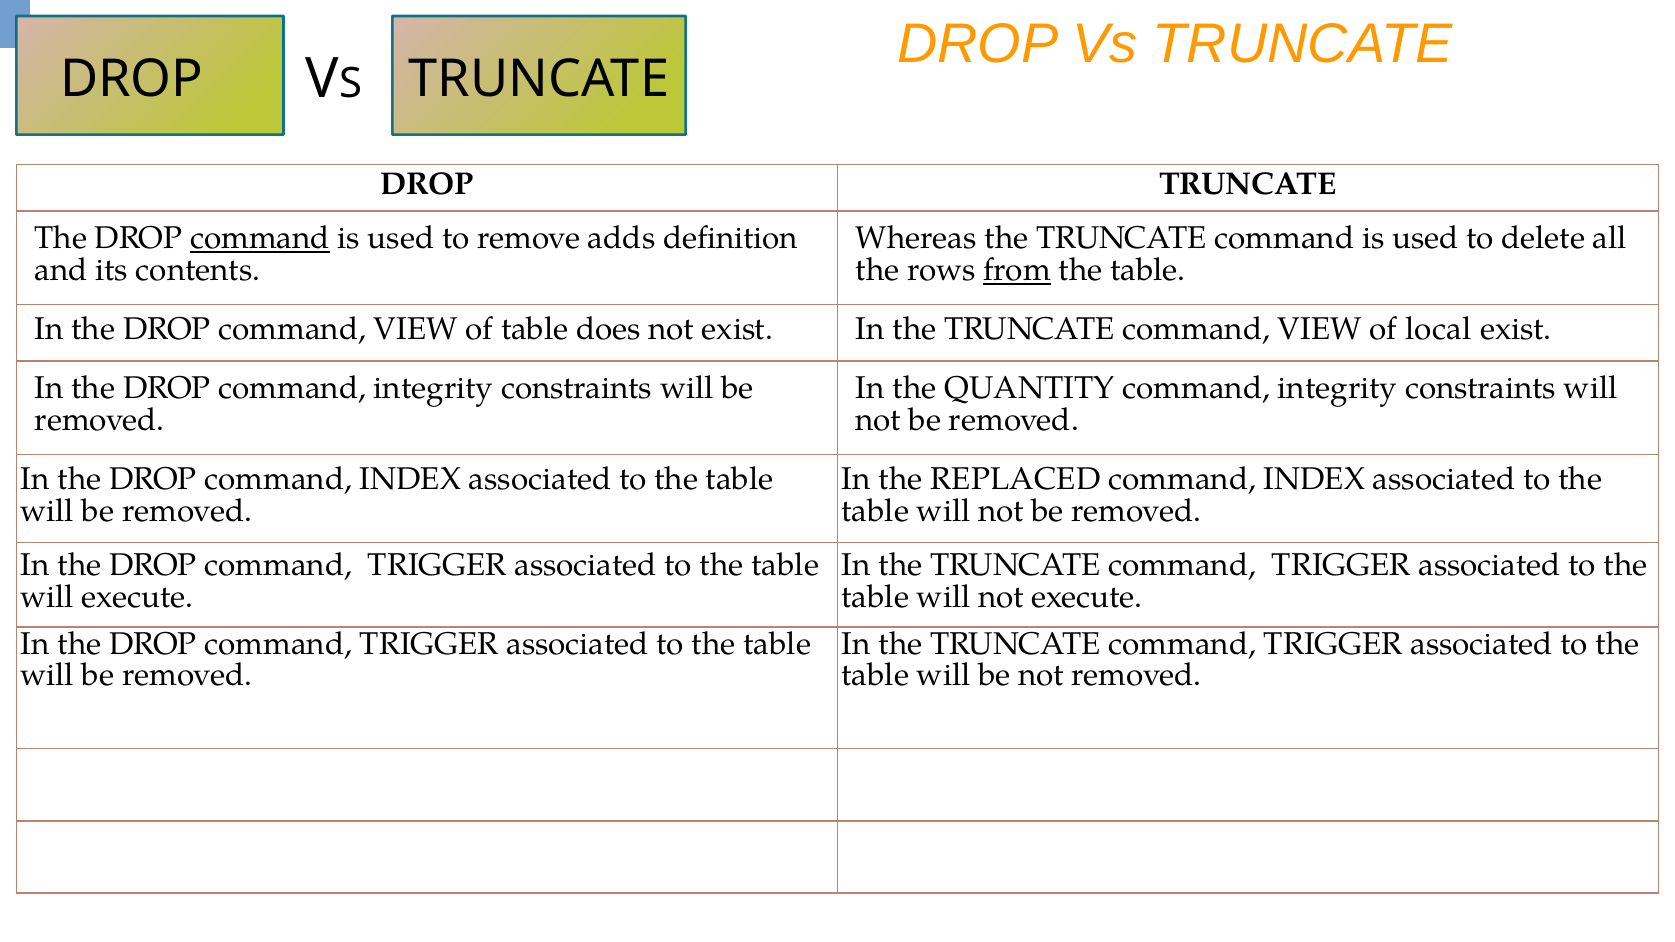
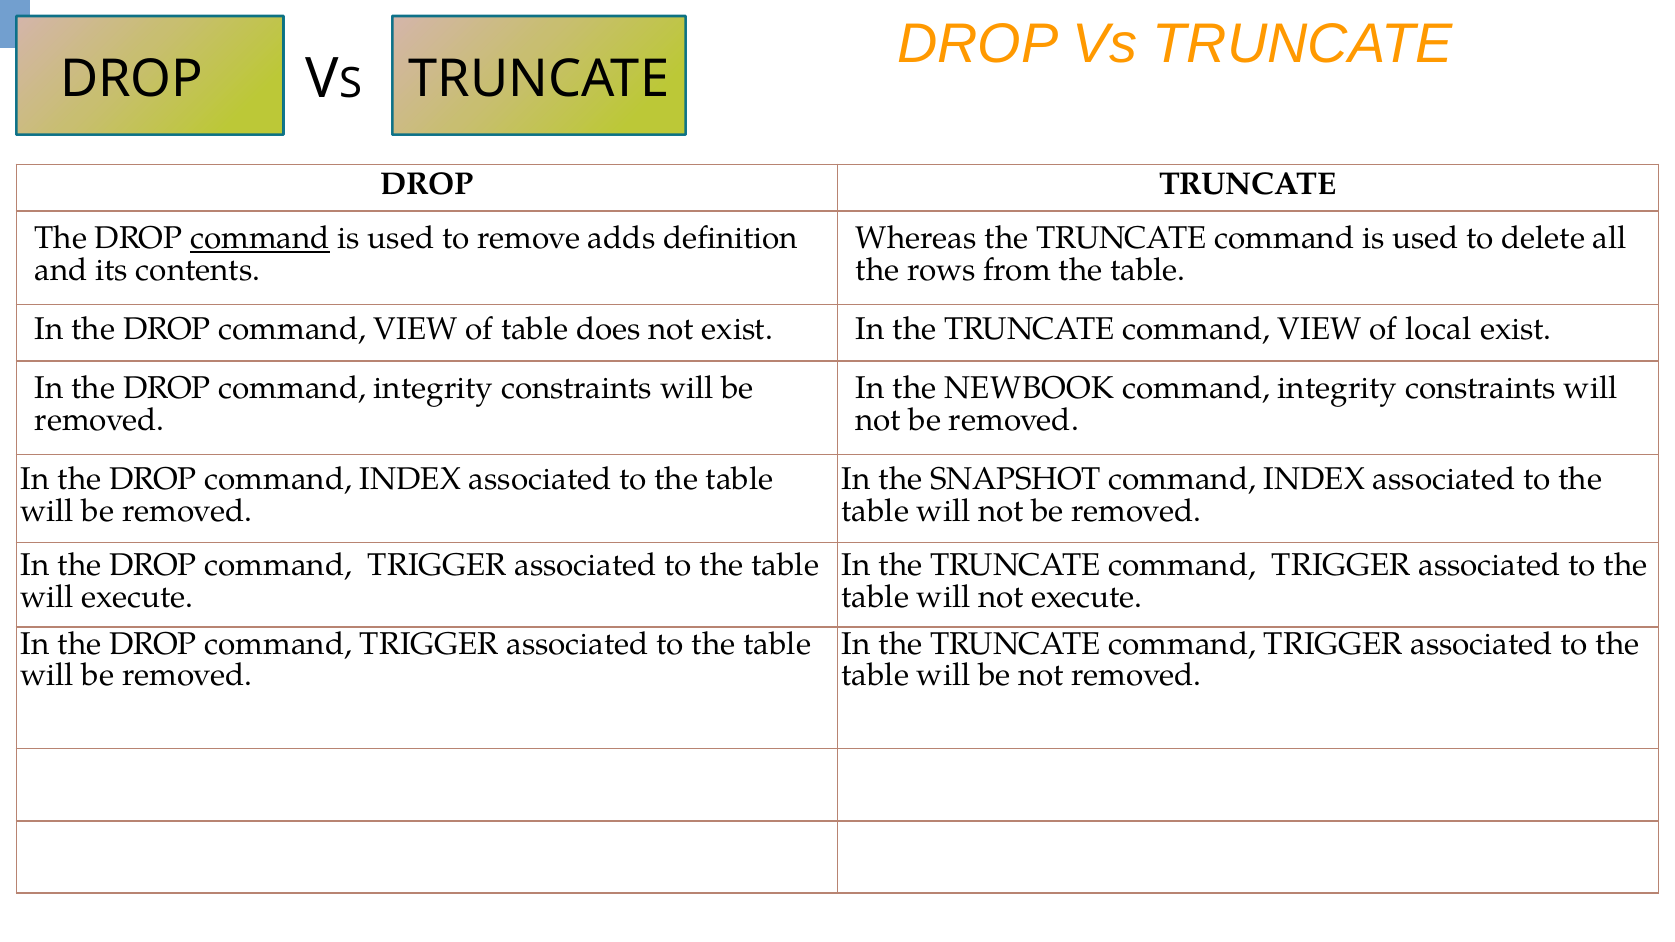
from underline: present -> none (1017, 270)
QUANTITY: QUANTITY -> NEWBOOK (1029, 389)
REPLACED: REPLACED -> SNAPSHOT (1016, 480)
